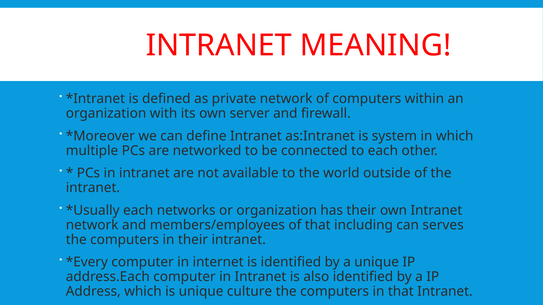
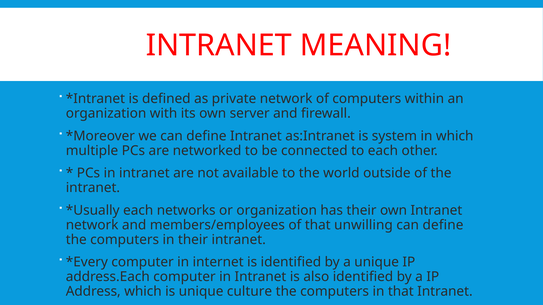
including: including -> unwilling (363, 225)
serves: serves -> define (443, 225)
